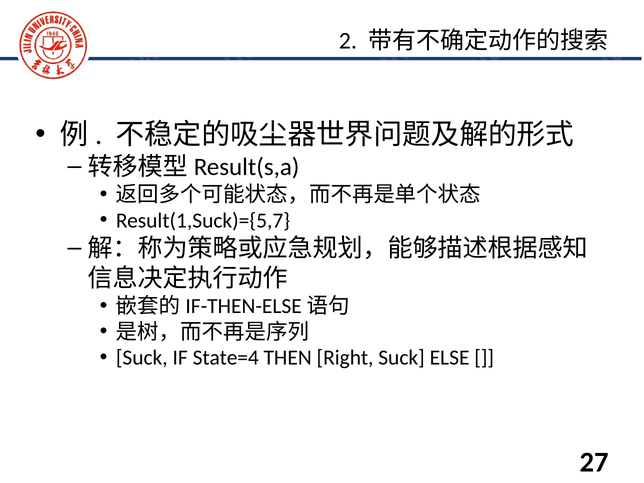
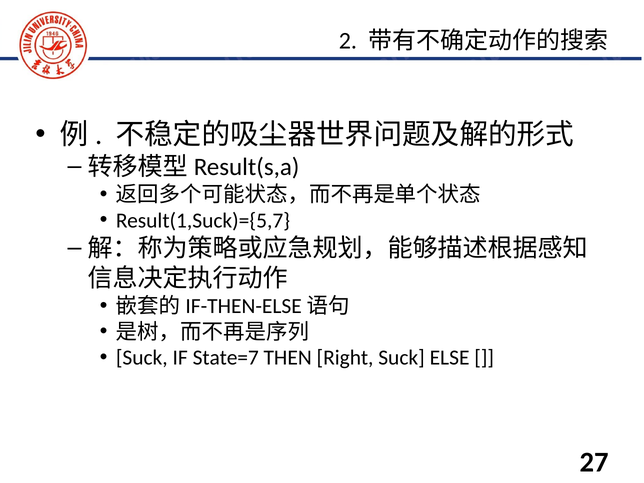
State=4: State=4 -> State=7 (226, 358)
